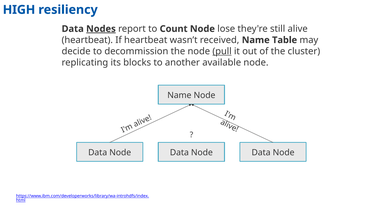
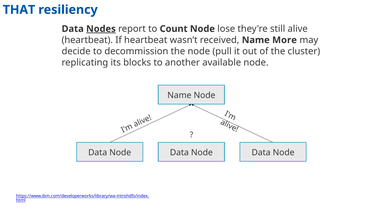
HIGH: HIGH -> THAT (19, 10)
Table: Table -> More (285, 40)
pull underline: present -> none (222, 51)
